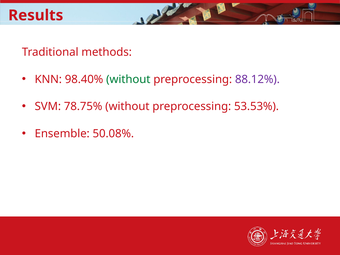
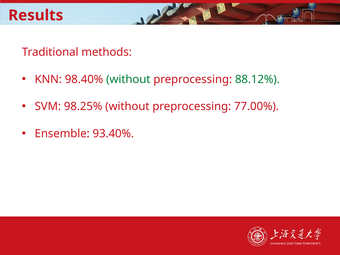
88.12% colour: purple -> green (257, 79)
78.75%: 78.75% -> 98.25% (83, 106)
53.53%: 53.53% -> 77.00% (256, 106)
50.08%: 50.08% -> 93.40% (113, 134)
